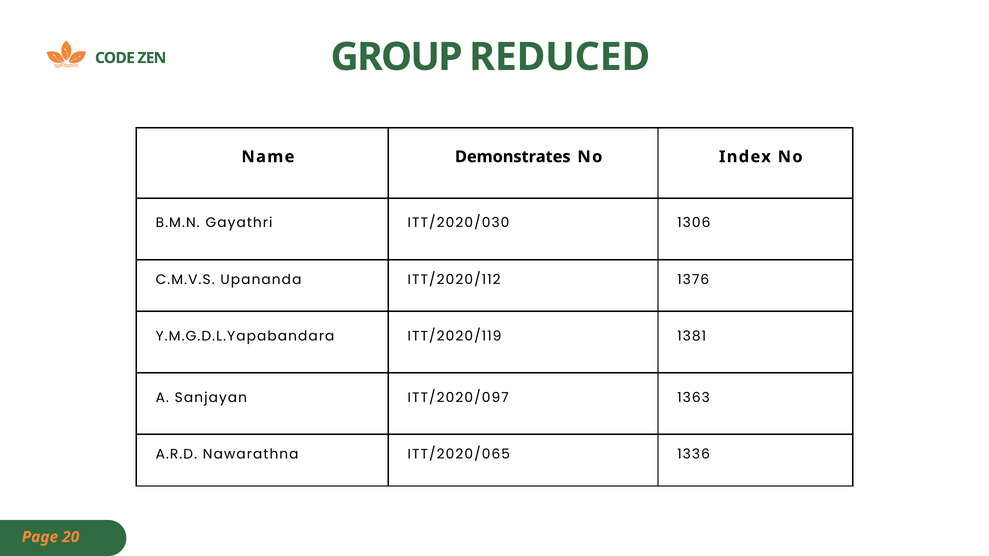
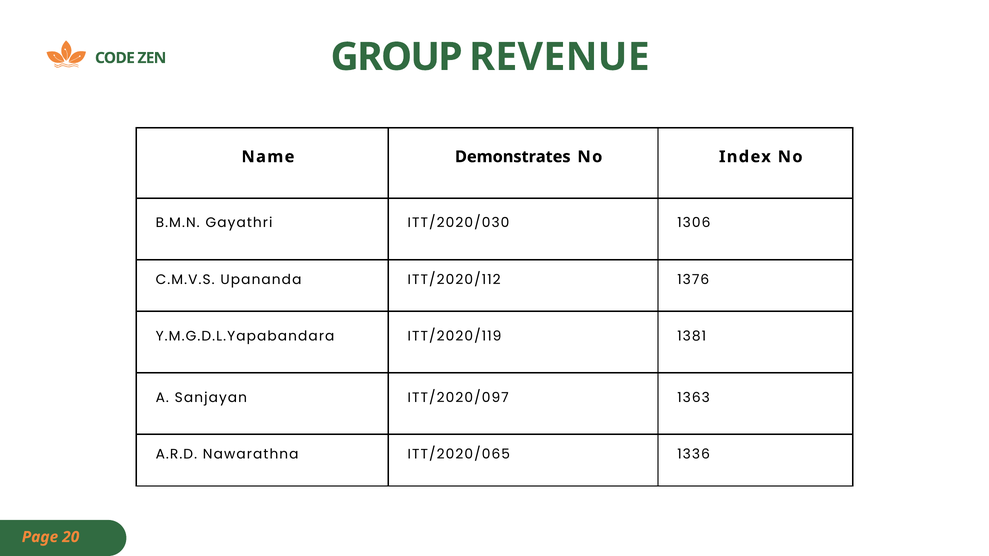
REDUCED: REDUCED -> REVENUE (559, 57)
